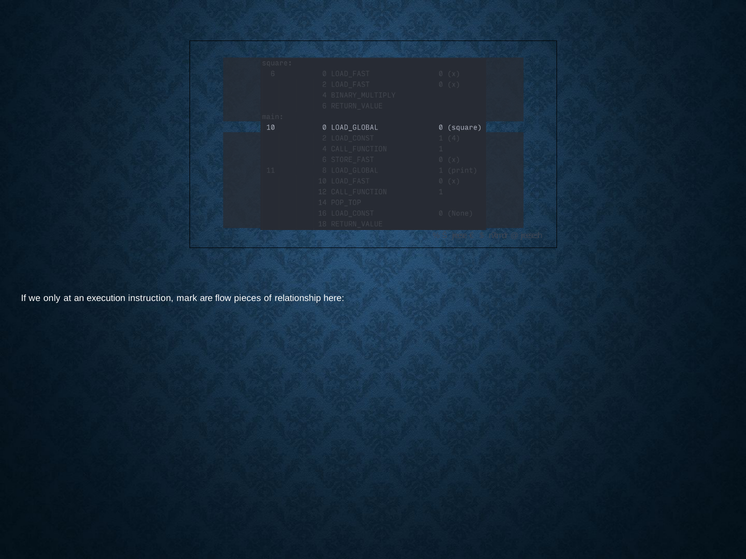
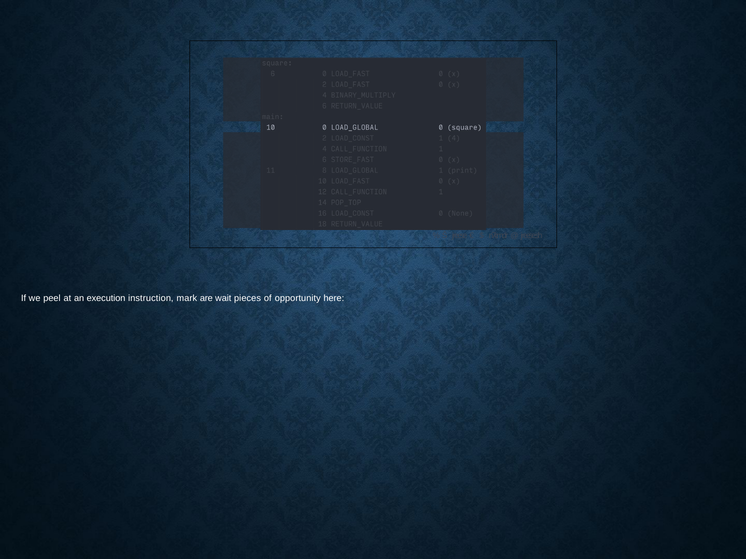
only: only -> peel (52, 299)
flow: flow -> wait (223, 299)
relationship: relationship -> opportunity (298, 299)
